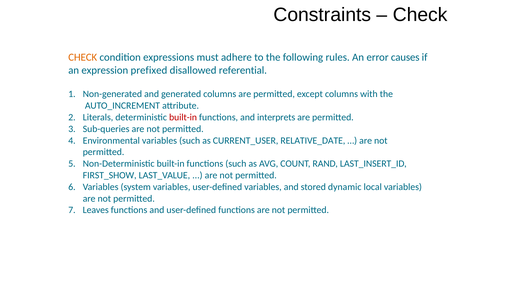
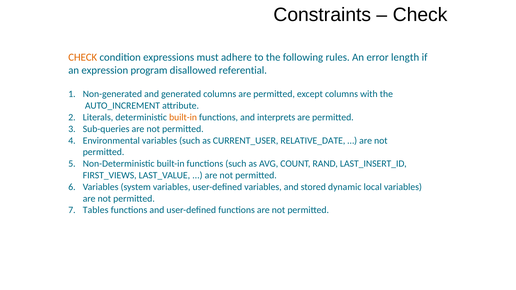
causes: causes -> length (405, 57)
prefixed: prefixed -> program (149, 70)
built-in colour: red -> orange (183, 117)
FIRST_SHOW: FIRST_SHOW -> FIRST_VIEWS (110, 175)
Leaves: Leaves -> Tables (96, 210)
